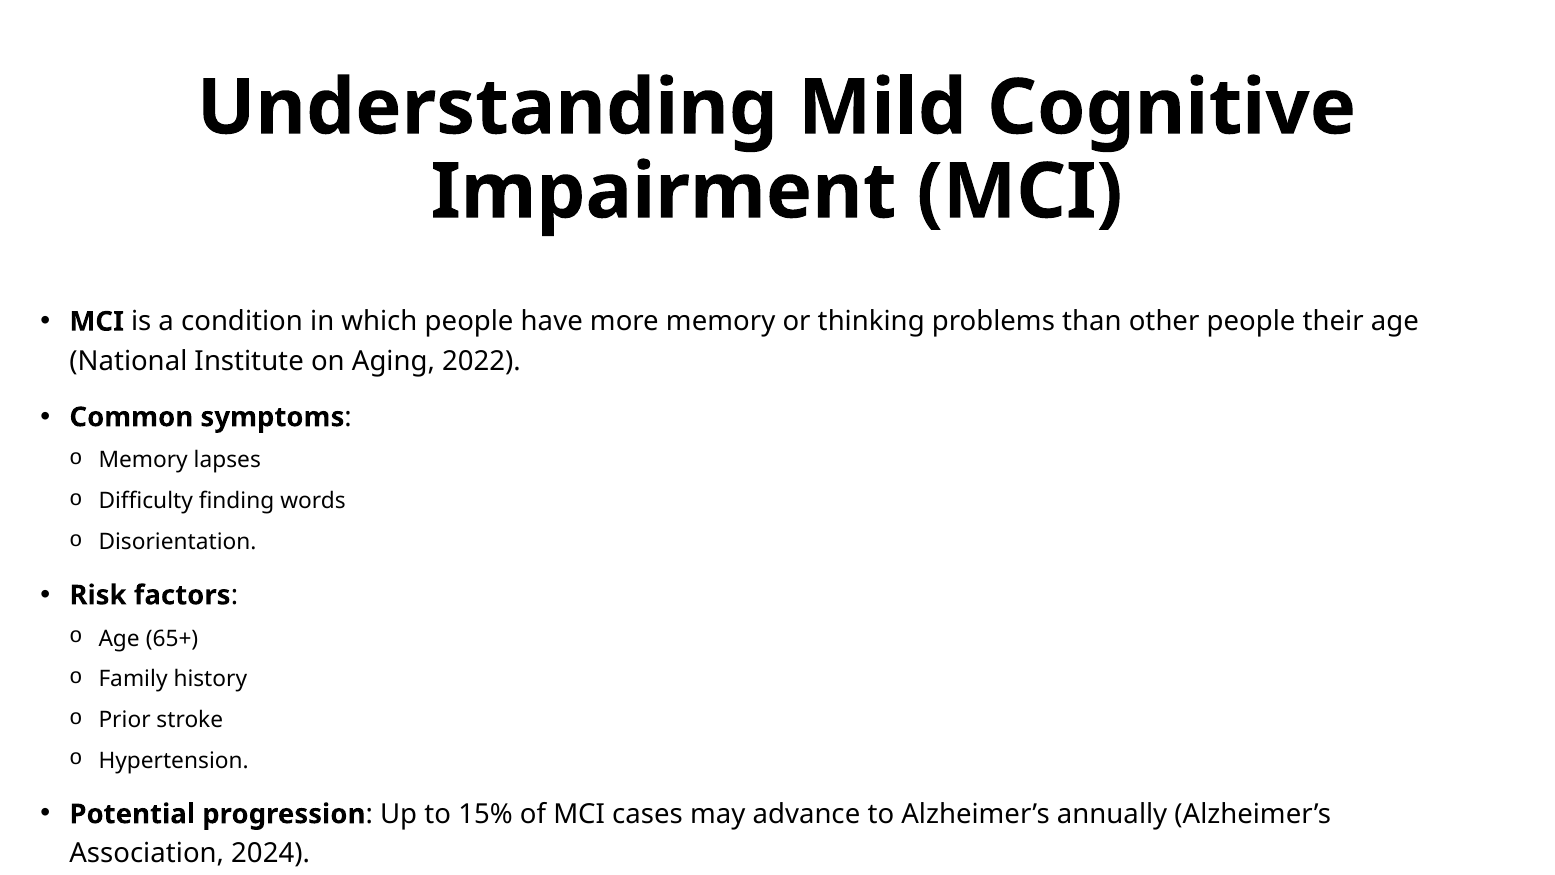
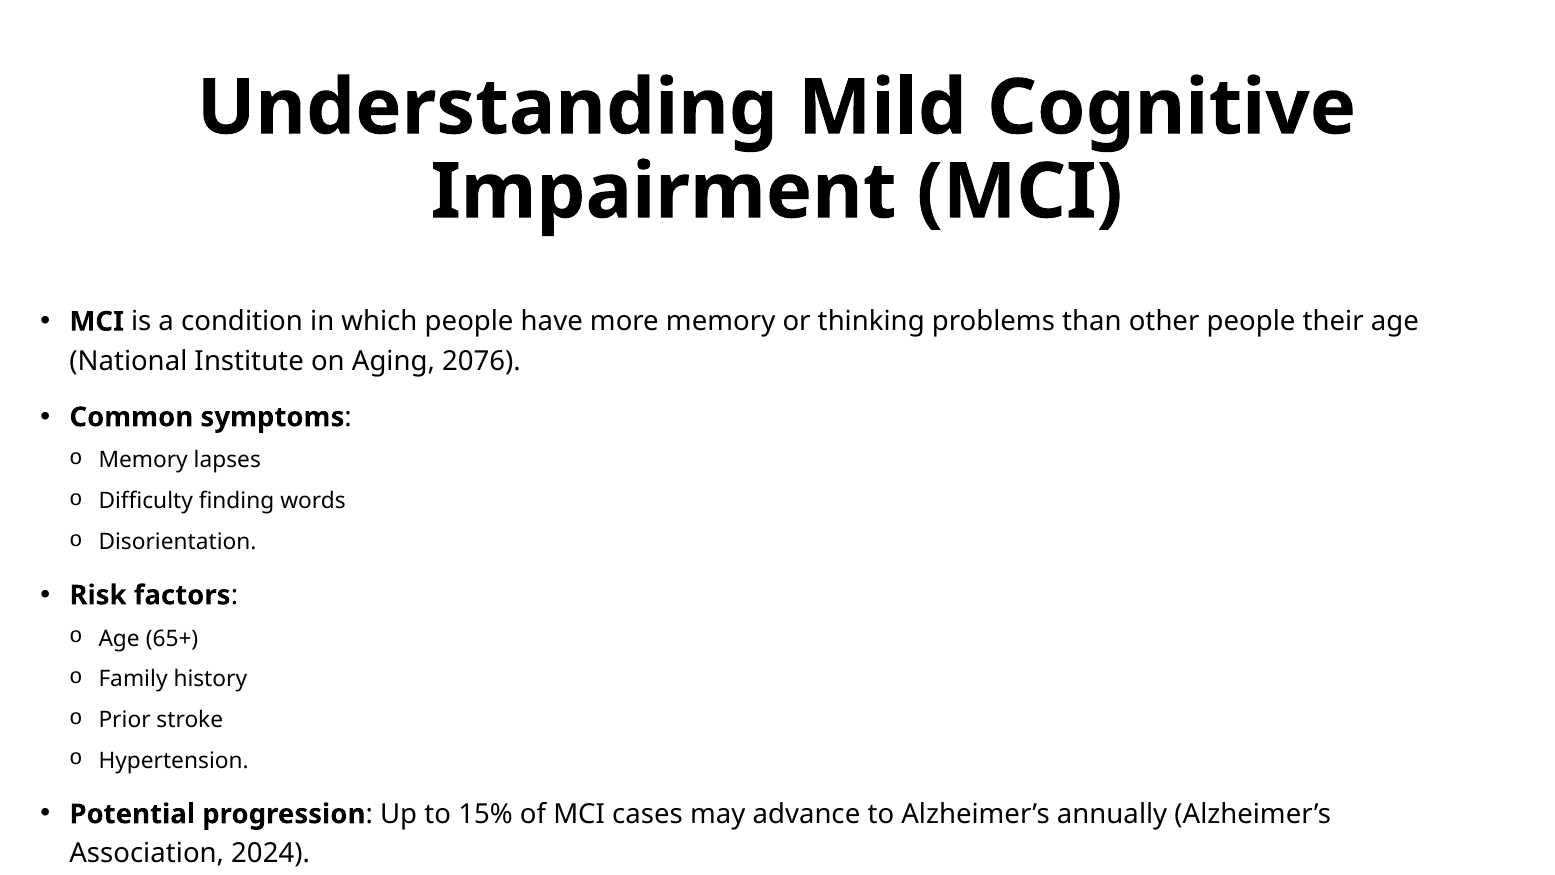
2022: 2022 -> 2076 (482, 361)
